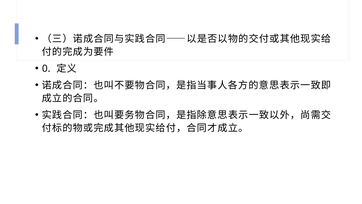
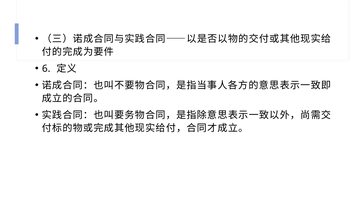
0: 0 -> 6 (46, 69)
